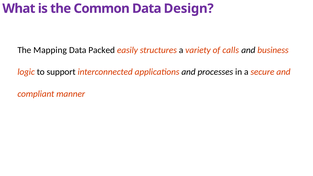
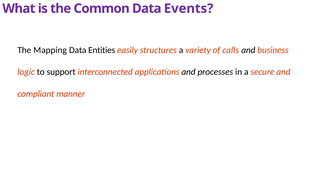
Design: Design -> Events (189, 9)
Packed: Packed -> Entities (102, 50)
